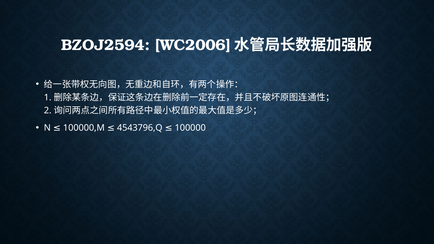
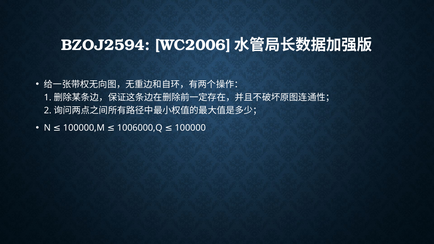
4543796,Q: 4543796,Q -> 1006000,Q (140, 128)
